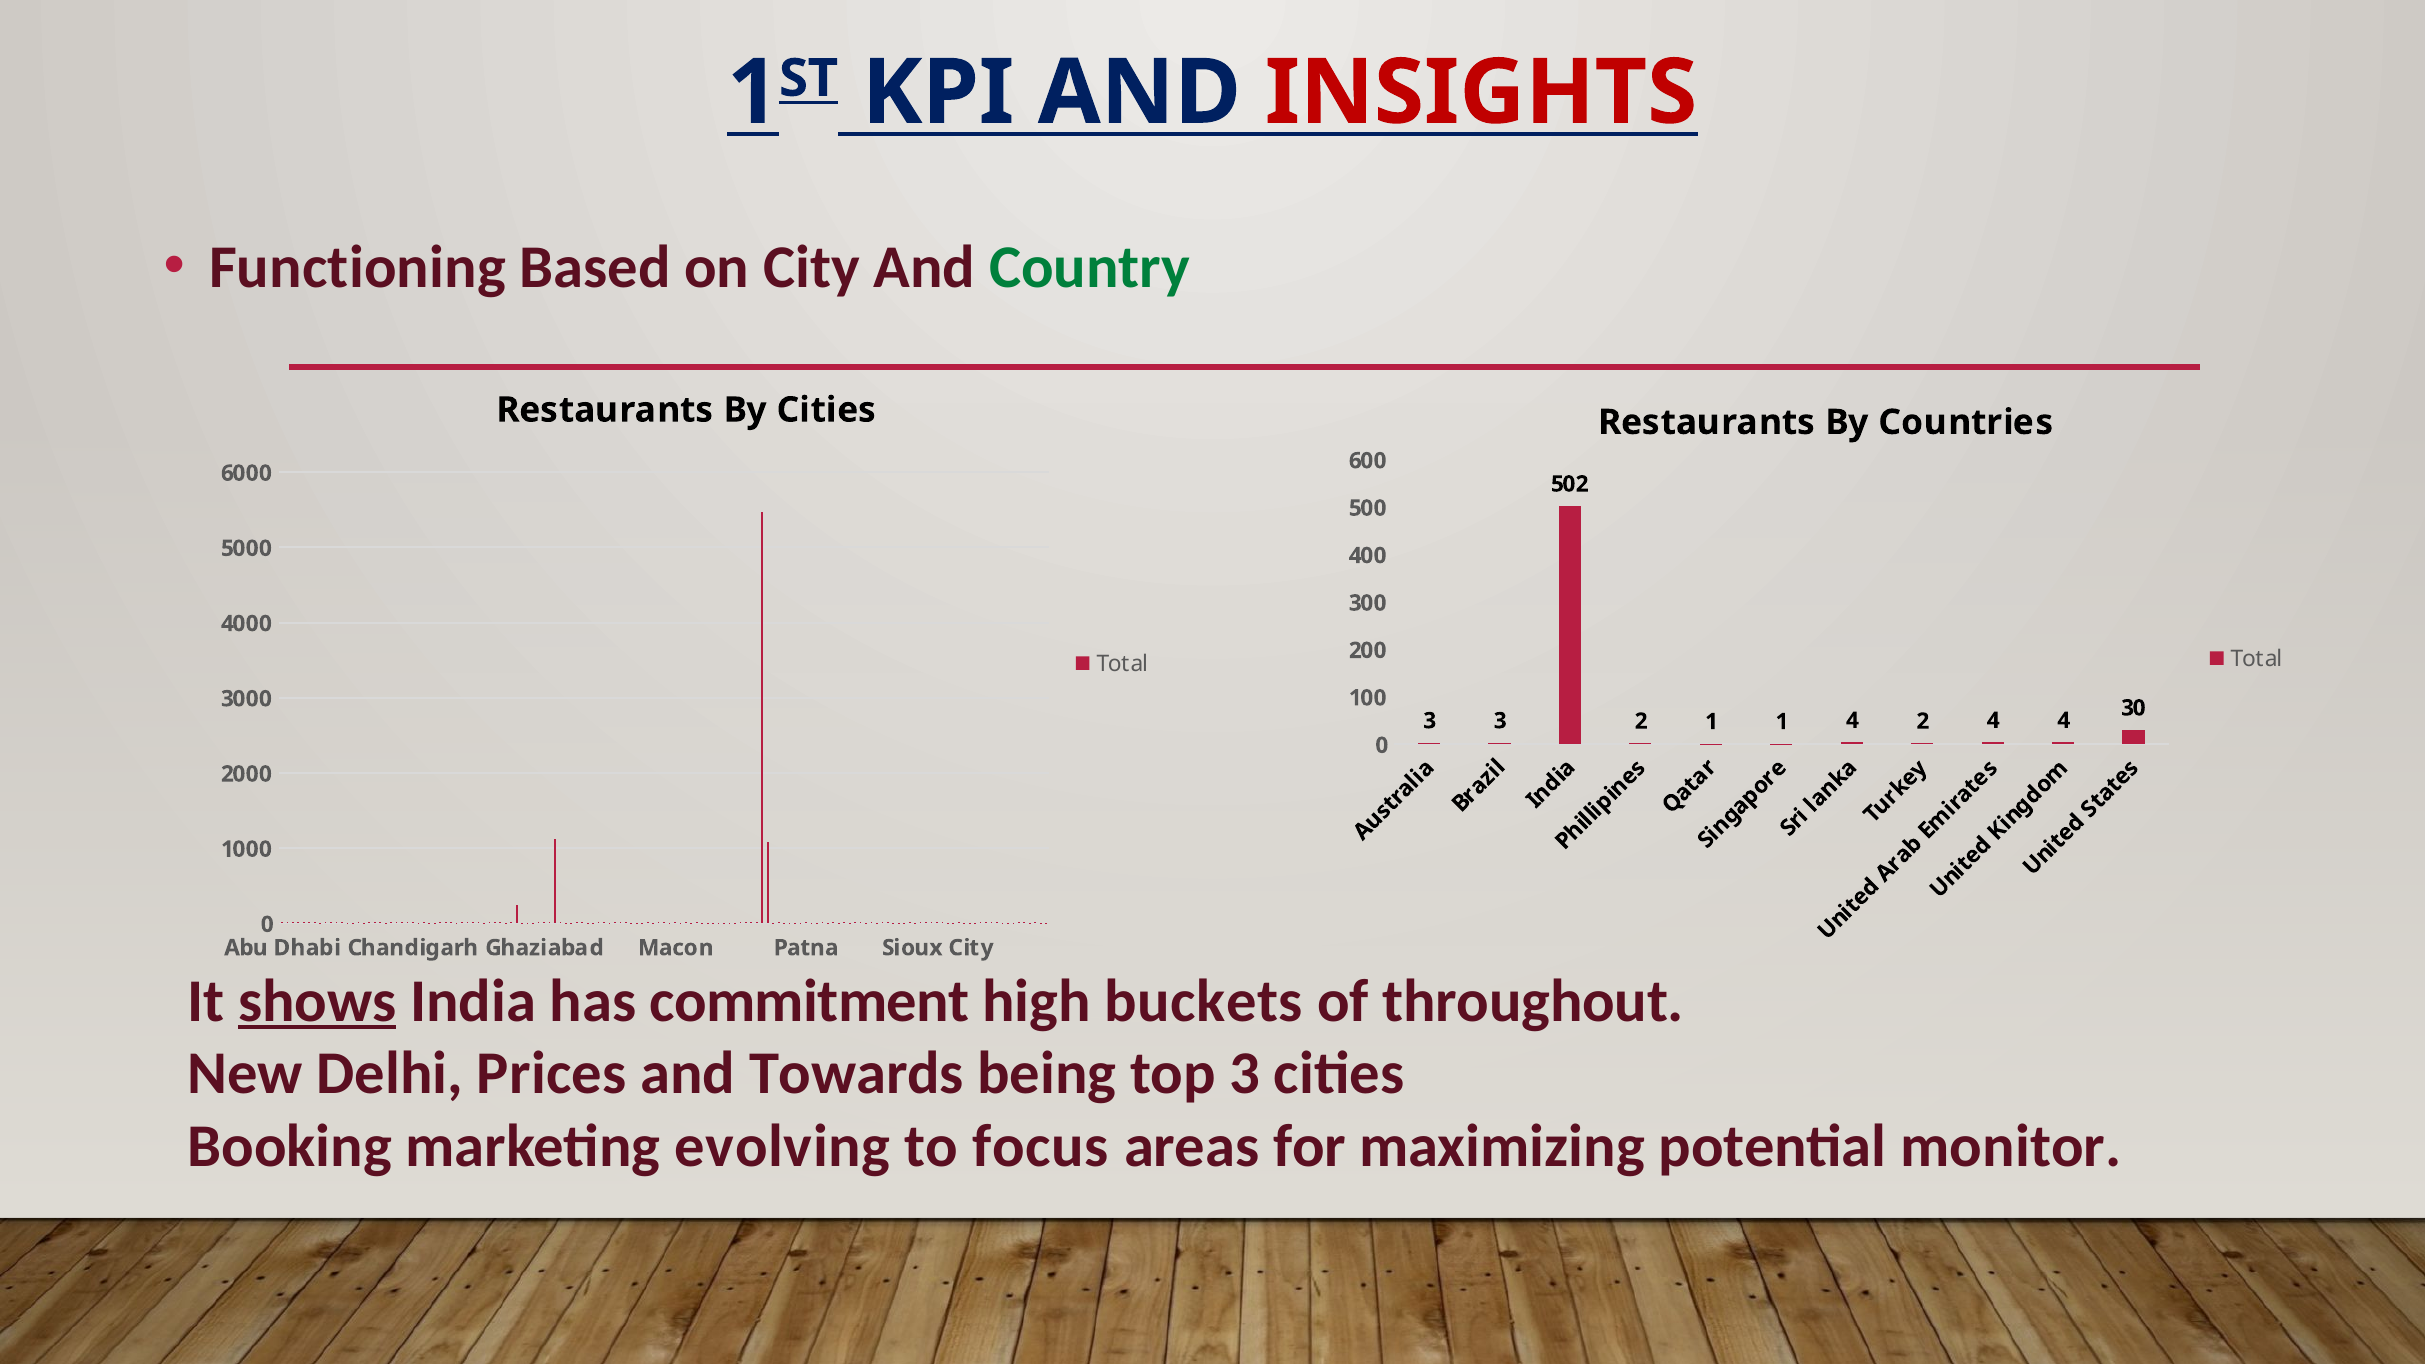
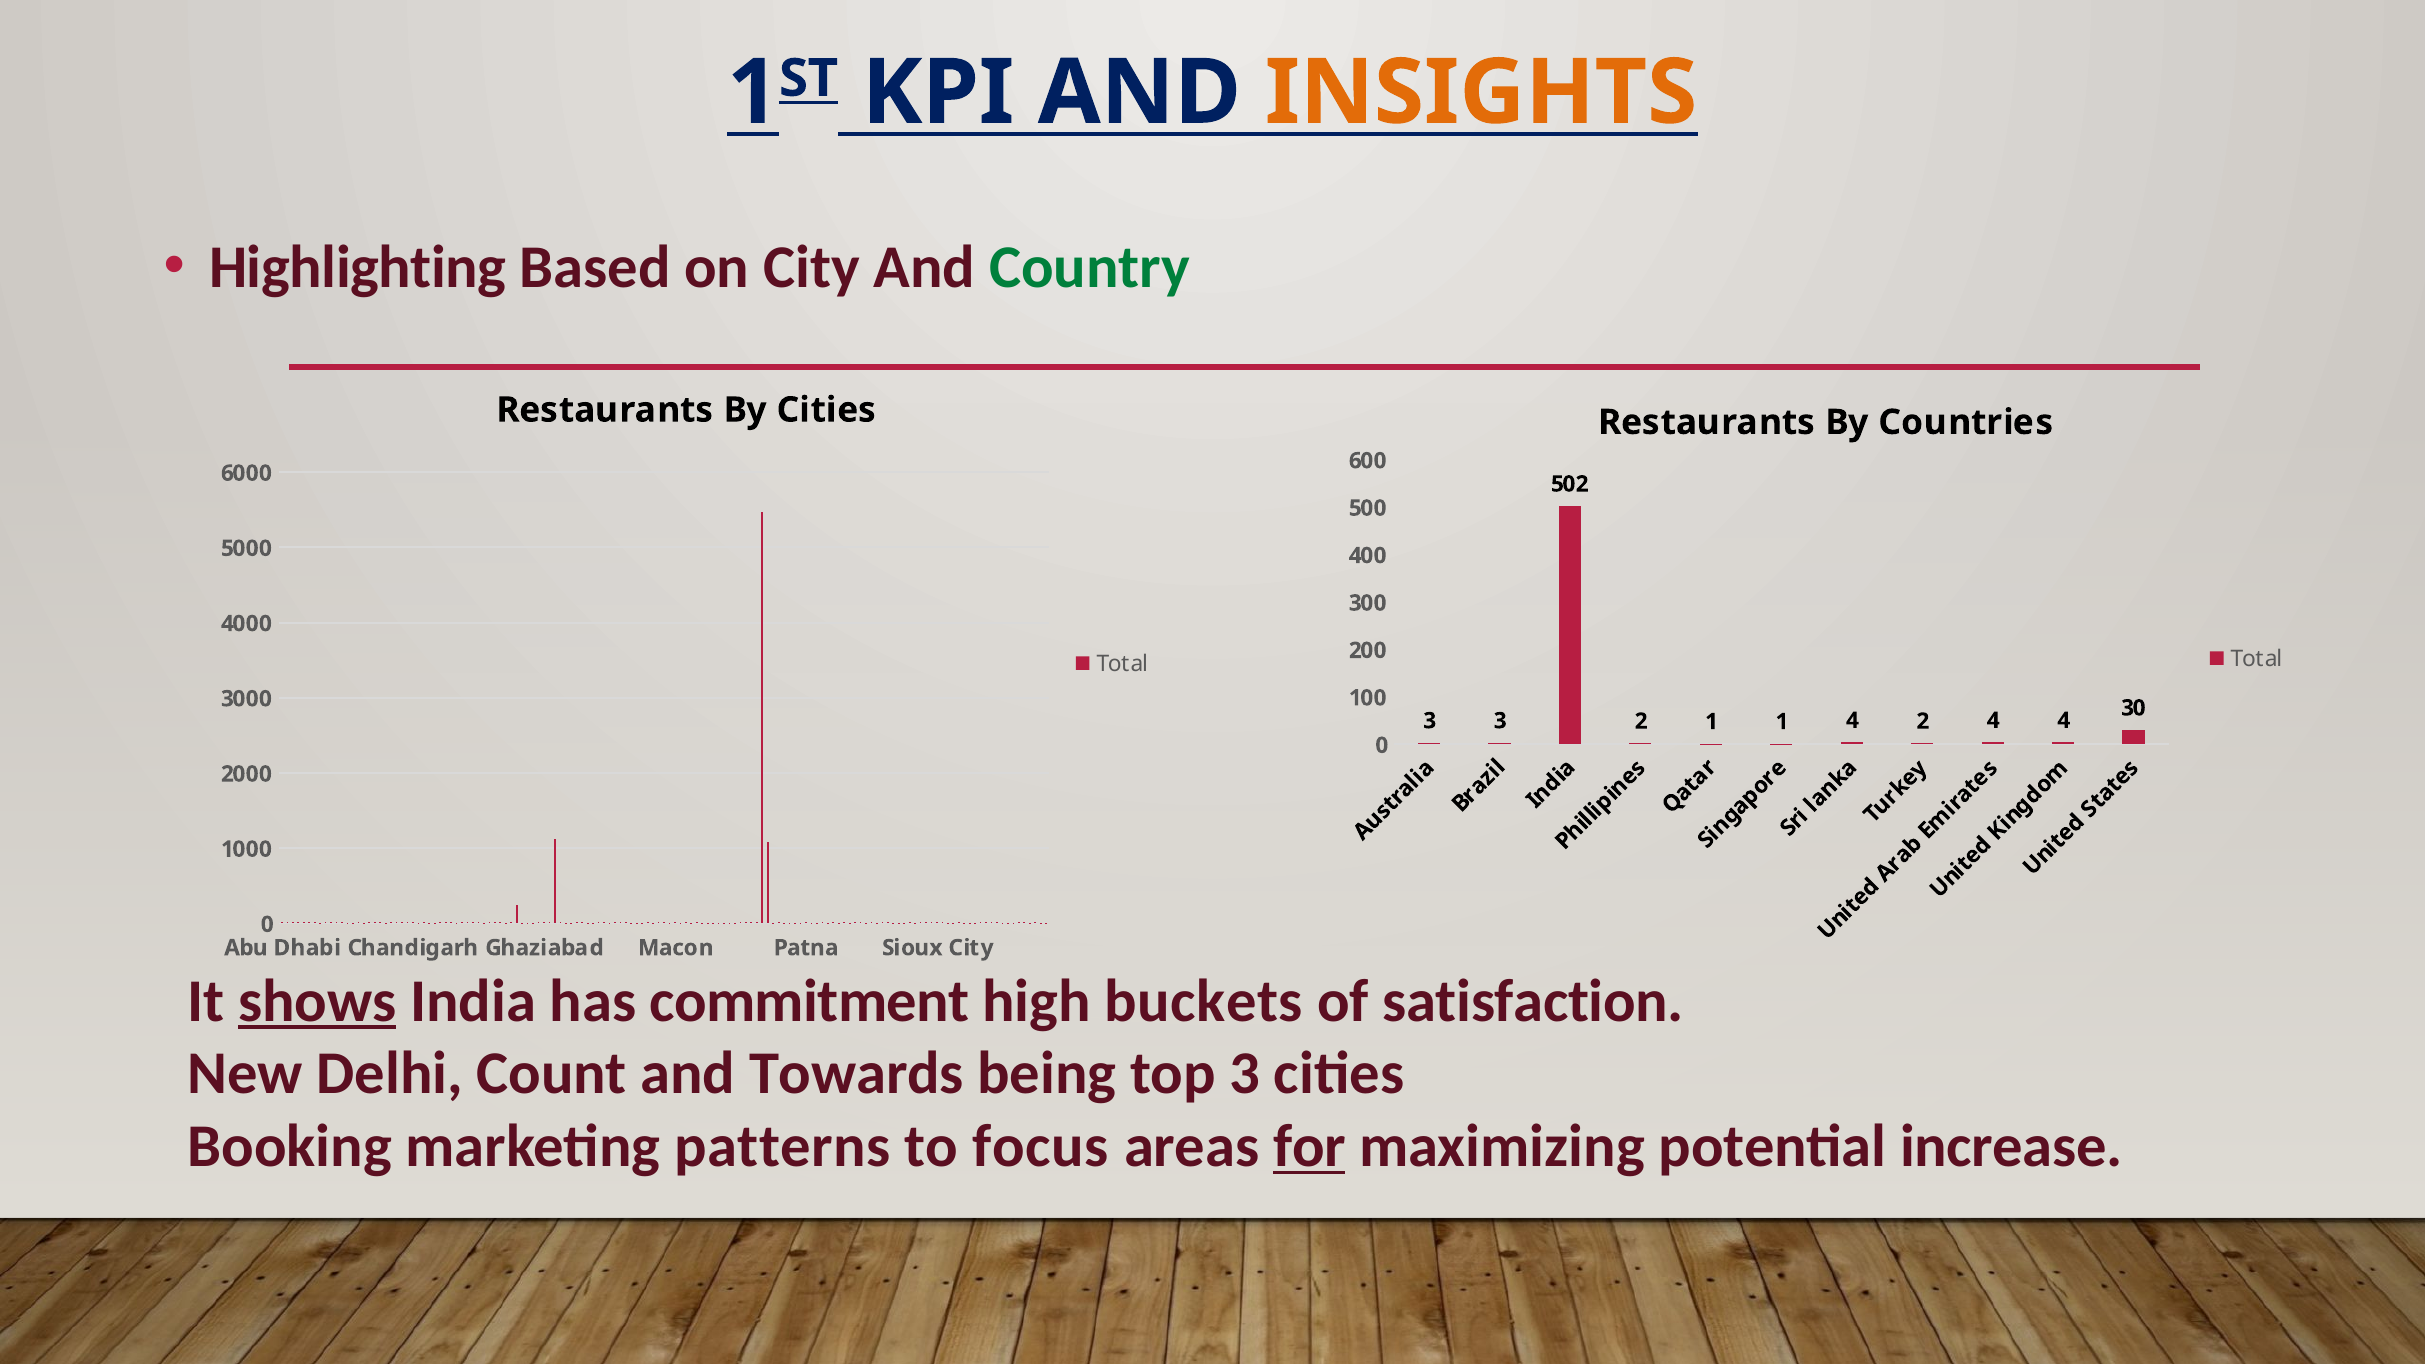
INSIGHTS colour: red -> orange (1481, 93)
Functioning: Functioning -> Highlighting (358, 268)
throughout: throughout -> satisfaction (1533, 1001)
Prices: Prices -> Count (552, 1074)
evolving: evolving -> patterns (783, 1147)
for underline: none -> present (1310, 1147)
monitor: monitor -> increase (2011, 1147)
